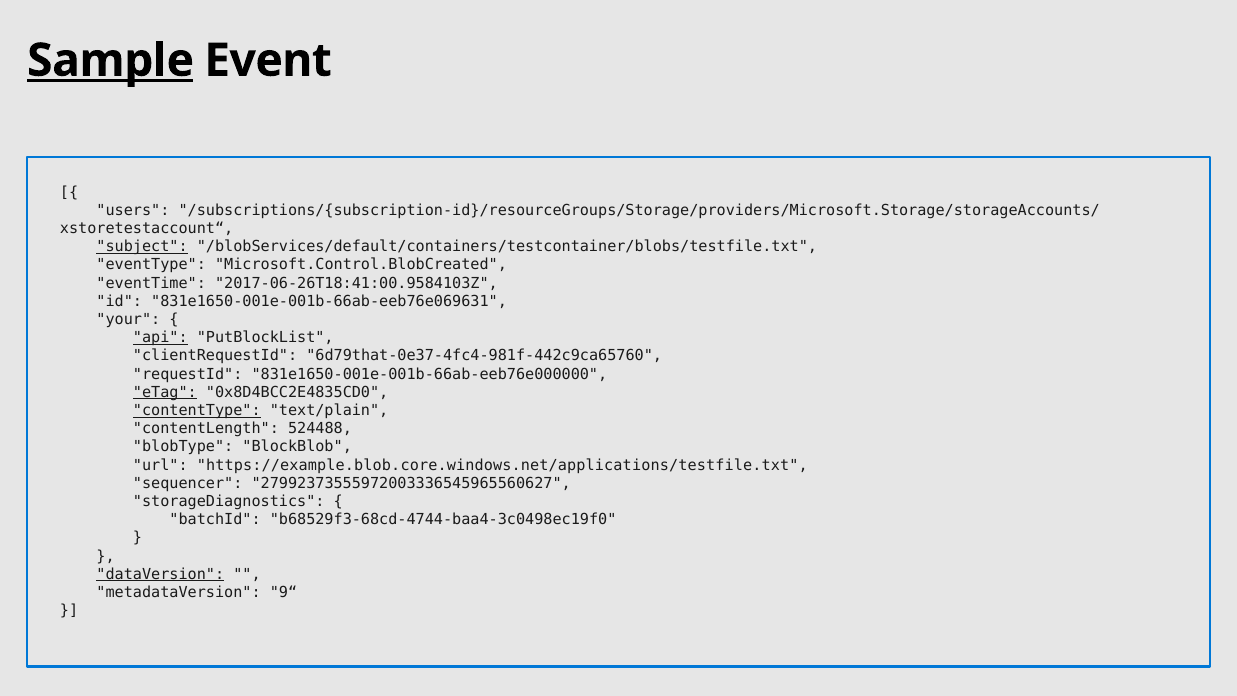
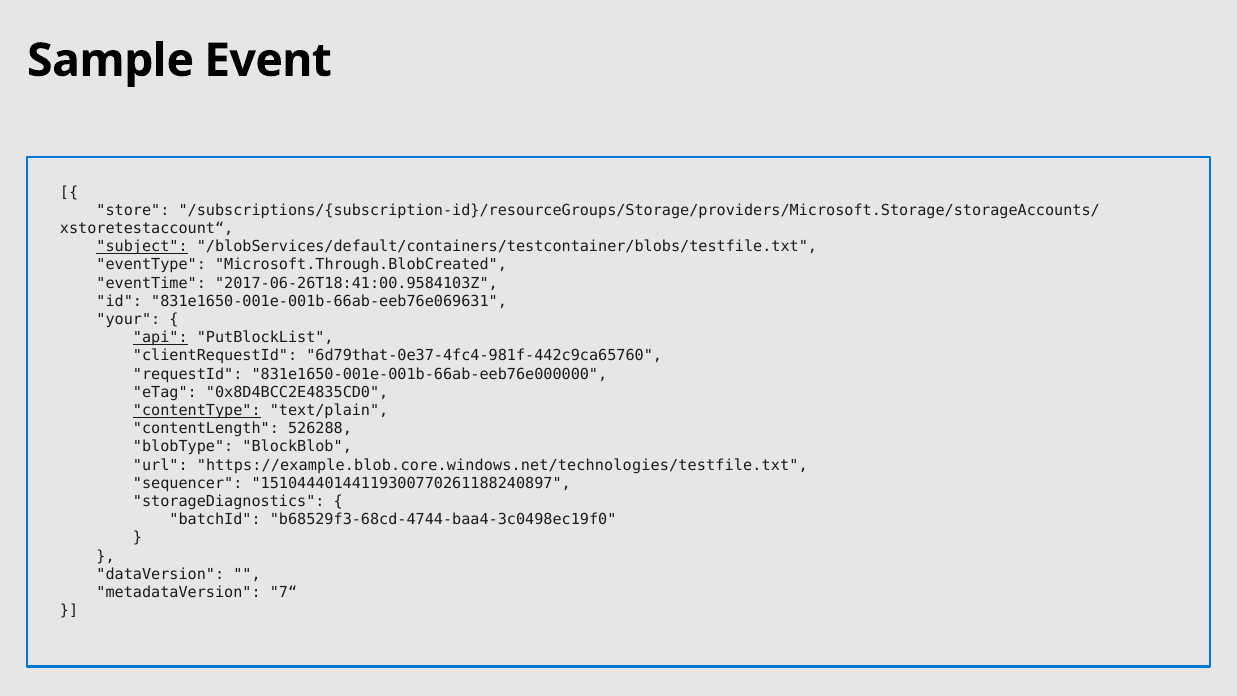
Sample underline: present -> none (111, 60)
users: users -> store (133, 210)
Microsoft.Control.BlobCreated: Microsoft.Control.BlobCreated -> Microsoft.Through.BlobCreated (361, 265)
eTag underline: present -> none (165, 392)
524488: 524488 -> 526288 (320, 429)
https://example.blob.core.windows.net/applications/testfile.txt: https://example.blob.core.windows.net/applications/testfile.txt -> https://example.blob.core.windows.net/technologies/testfile.txt (502, 465)
27992373555972003336545965560627: 27992373555972003336545965560627 -> 15104440144119300770261188240897 (411, 483)
dataVersion underline: present -> none (160, 574)
9“: 9“ -> 7“ (283, 592)
